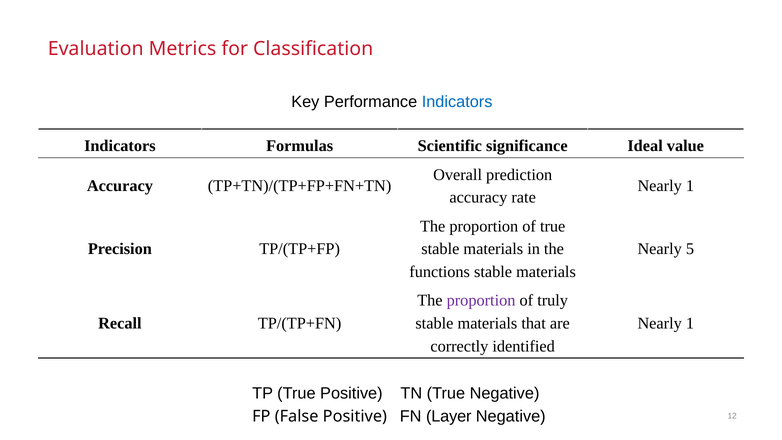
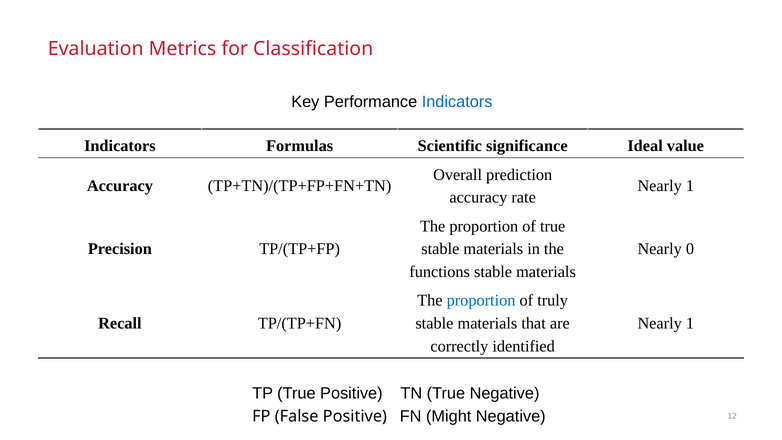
5: 5 -> 0 (690, 249)
proportion colour: purple -> blue (481, 300)
Layer: Layer -> Might (449, 416)
